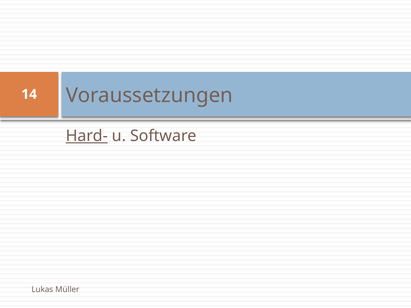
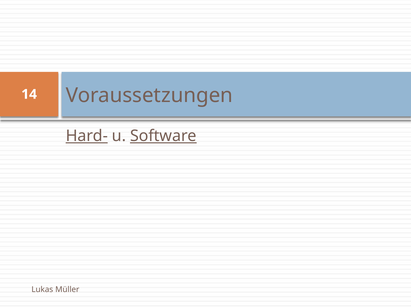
Software underline: none -> present (163, 136)
